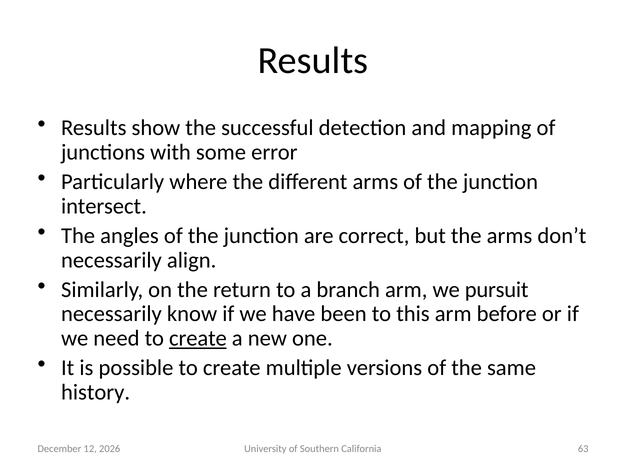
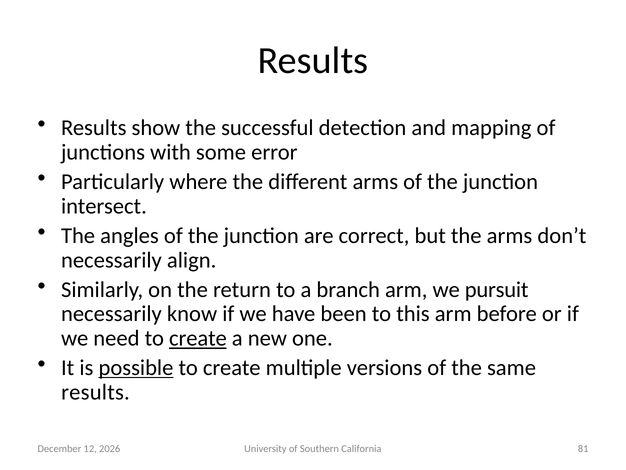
possible underline: none -> present (136, 367)
history: history -> results (95, 392)
63: 63 -> 81 (583, 448)
